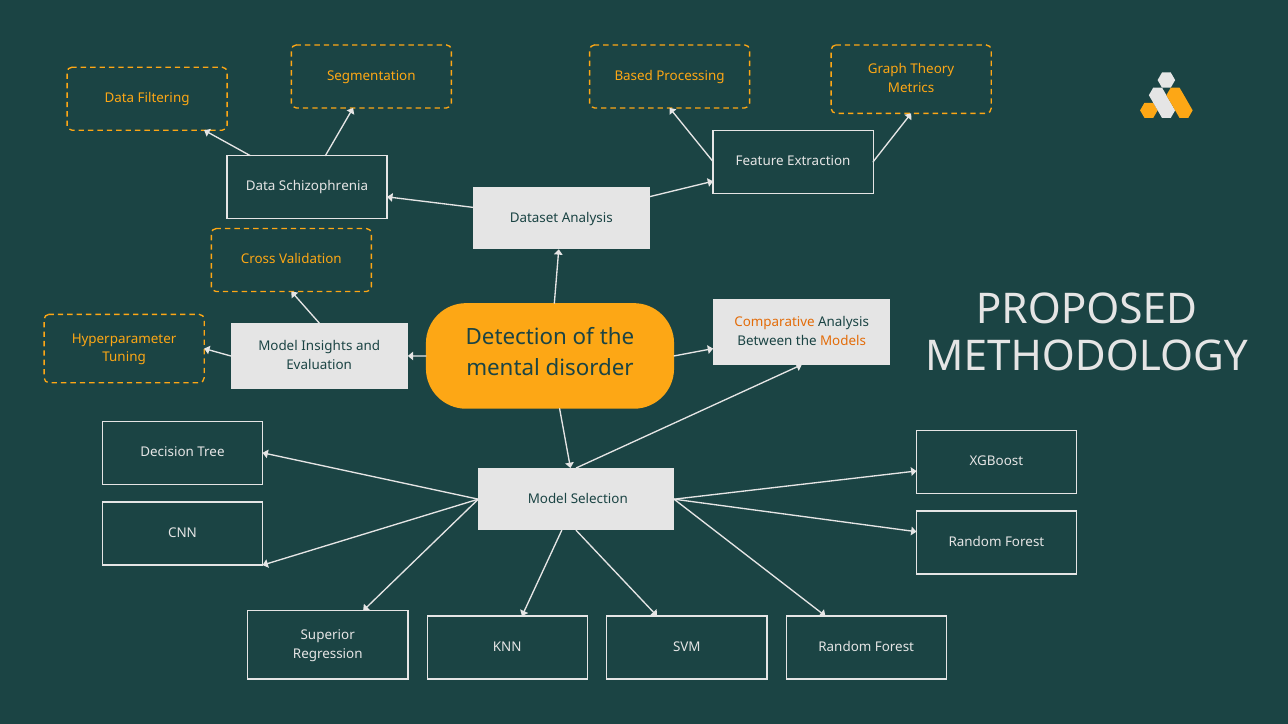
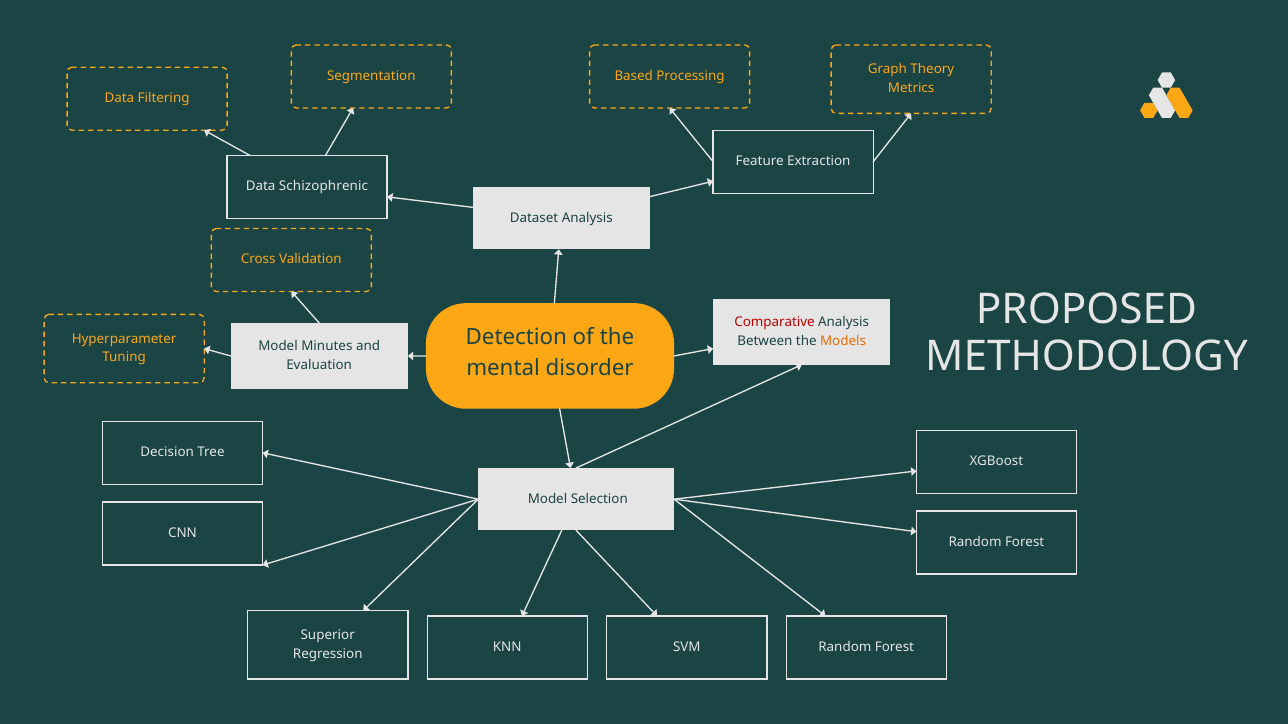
Schizophrenia: Schizophrenia -> Schizophrenic (324, 187)
Comparative colour: orange -> red (774, 322)
Insights: Insights -> Minutes (327, 346)
